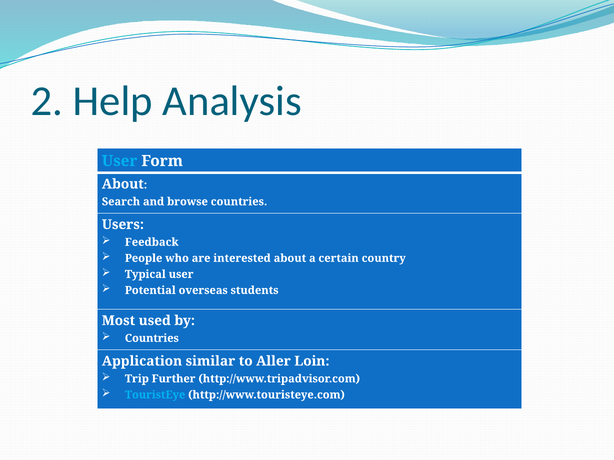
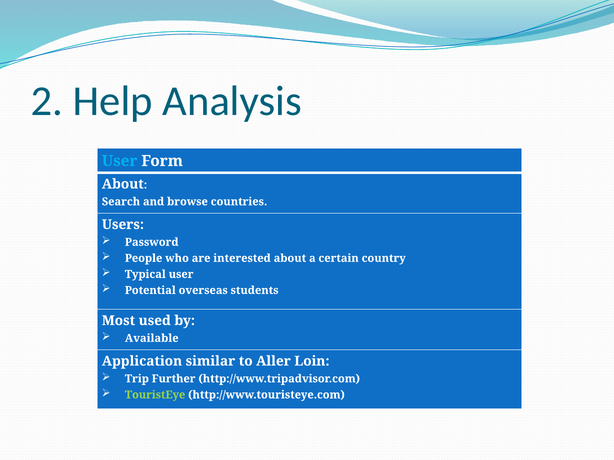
Feedback: Feedback -> Password (152, 242)
Countries: Countries -> Available (152, 339)
TouristEye colour: light blue -> light green (155, 395)
